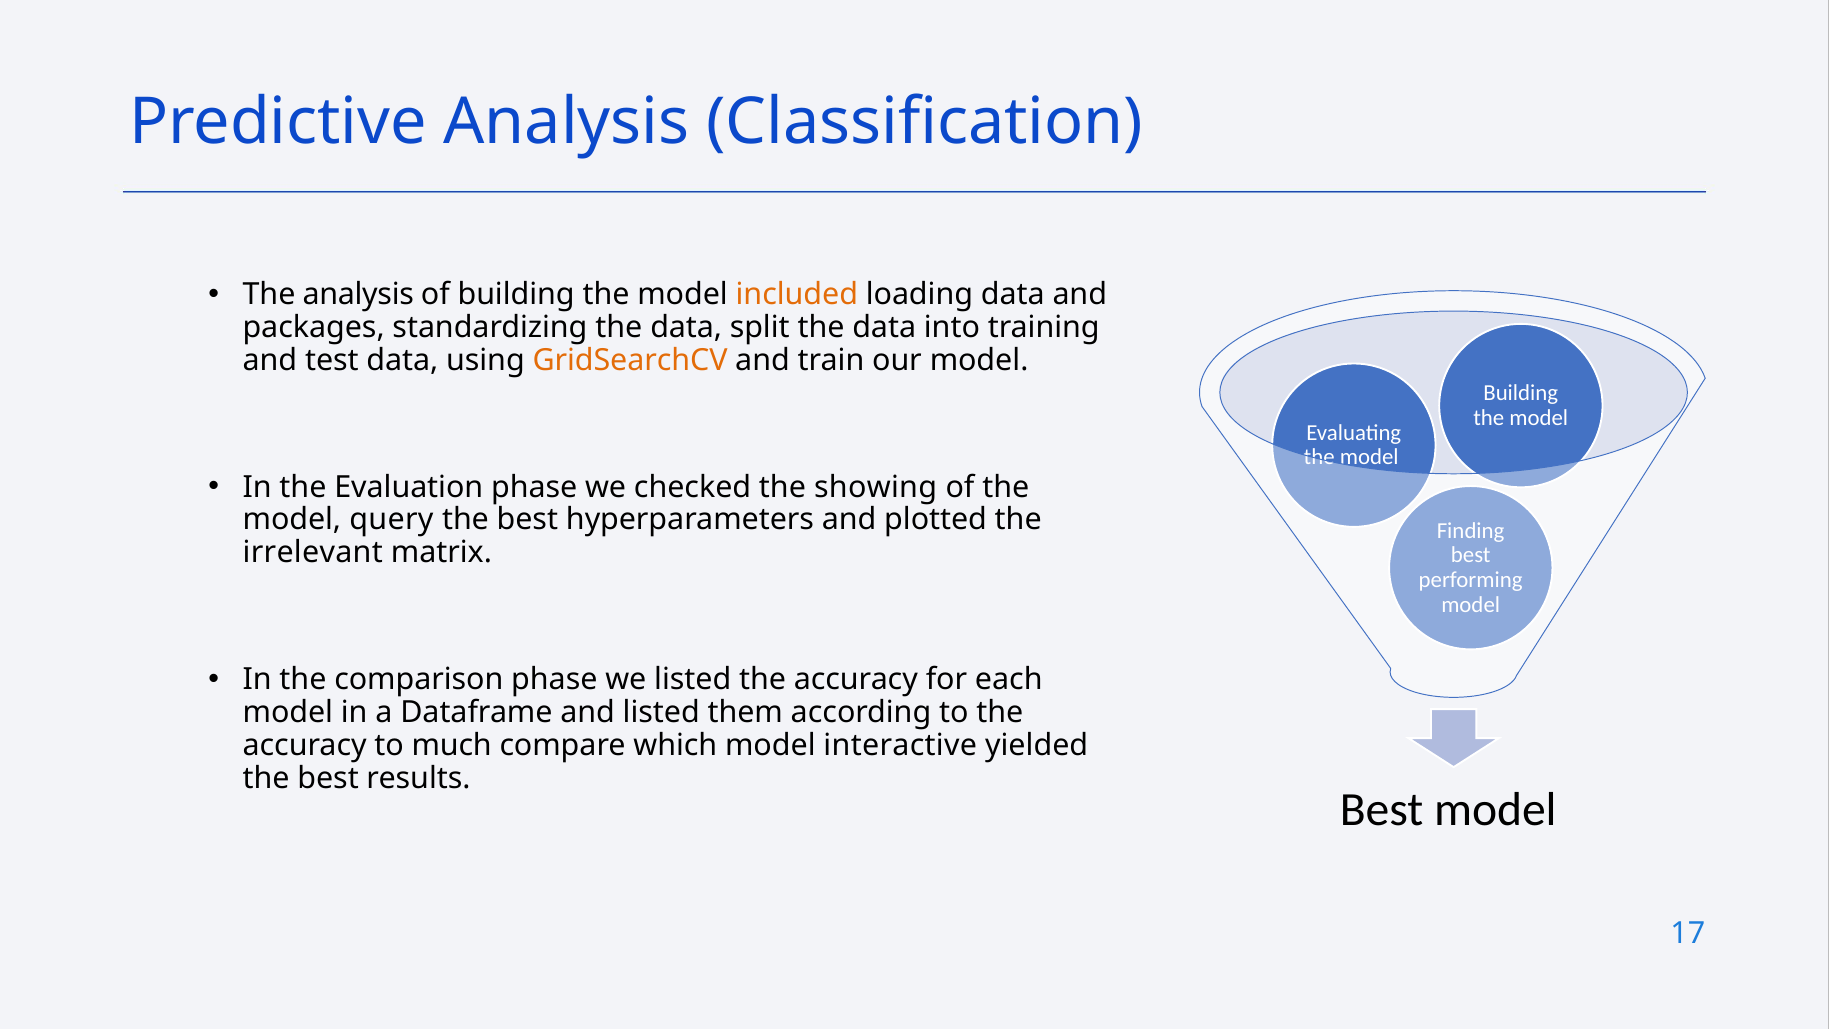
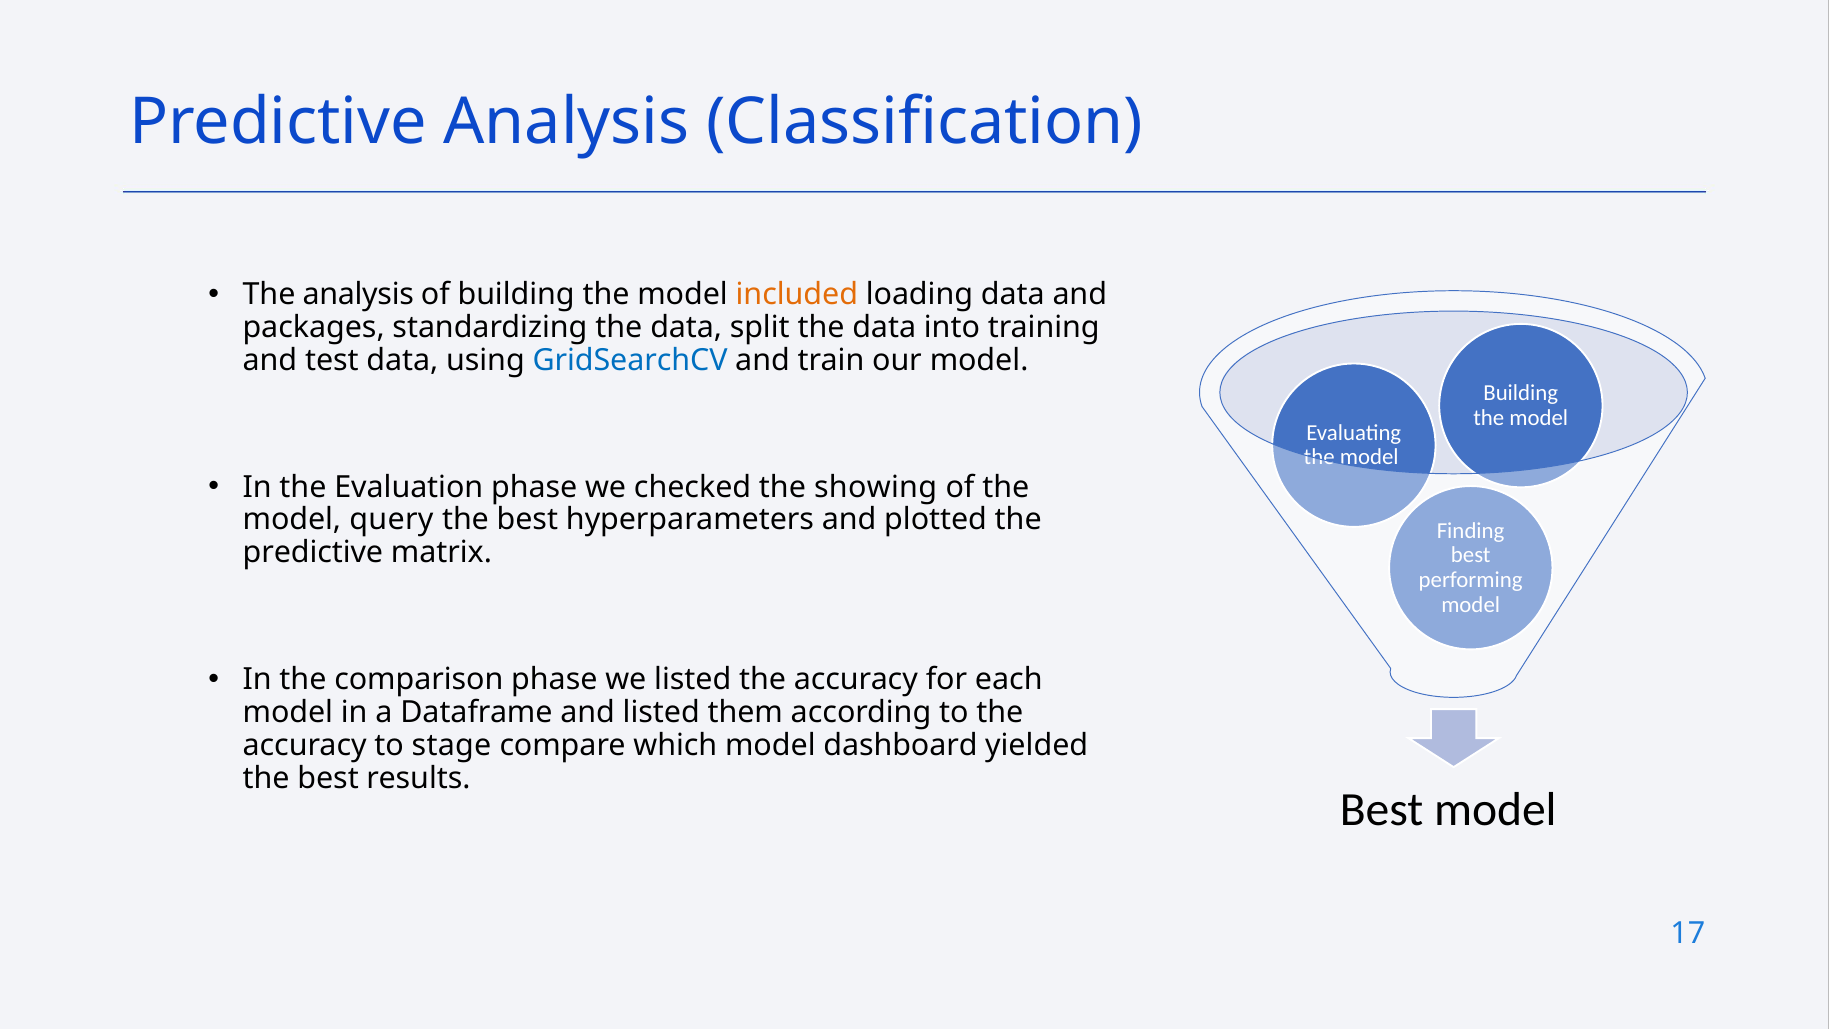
GridSearchCV colour: orange -> blue (630, 360)
irrelevant: irrelevant -> predictive (313, 553)
much: much -> stage (452, 745)
interactive: interactive -> dashboard (900, 745)
